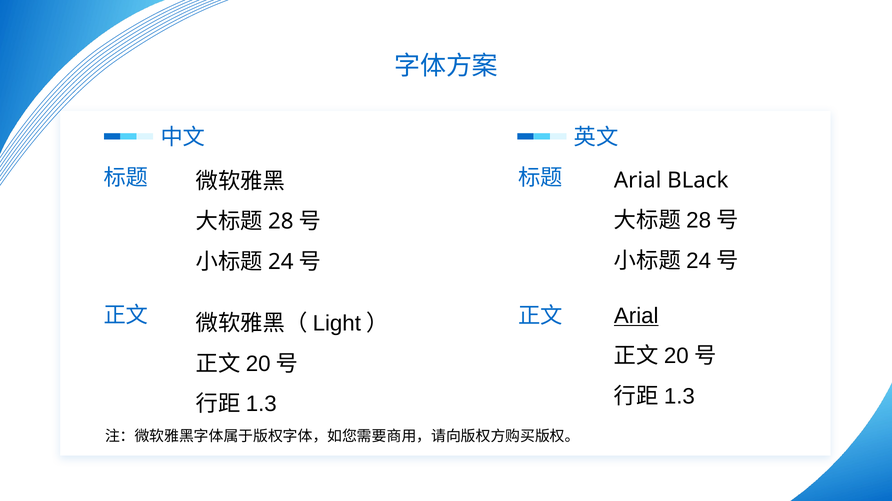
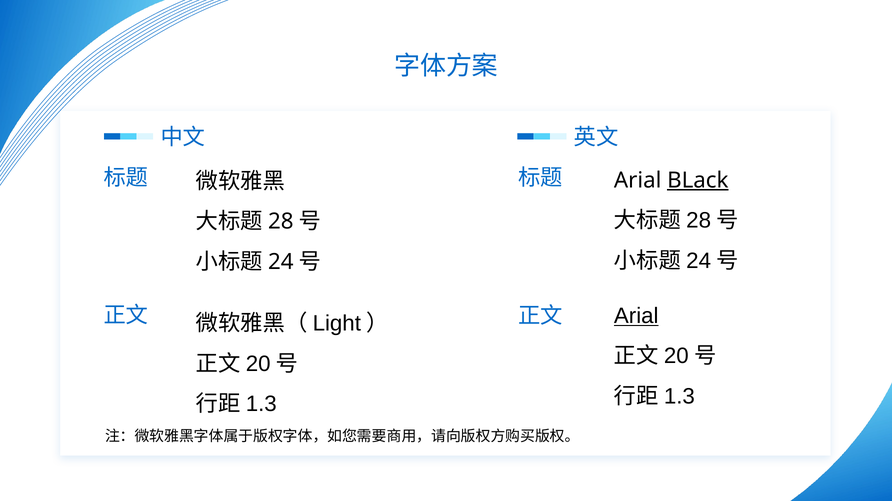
BLack underline: none -> present (698, 181)
